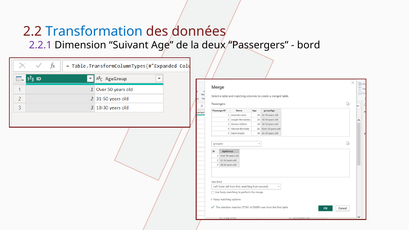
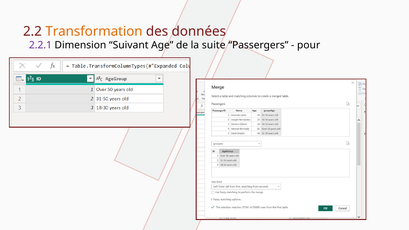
Transformation colour: blue -> orange (94, 31)
deux: deux -> suite (214, 45)
bord: bord -> pour (309, 45)
